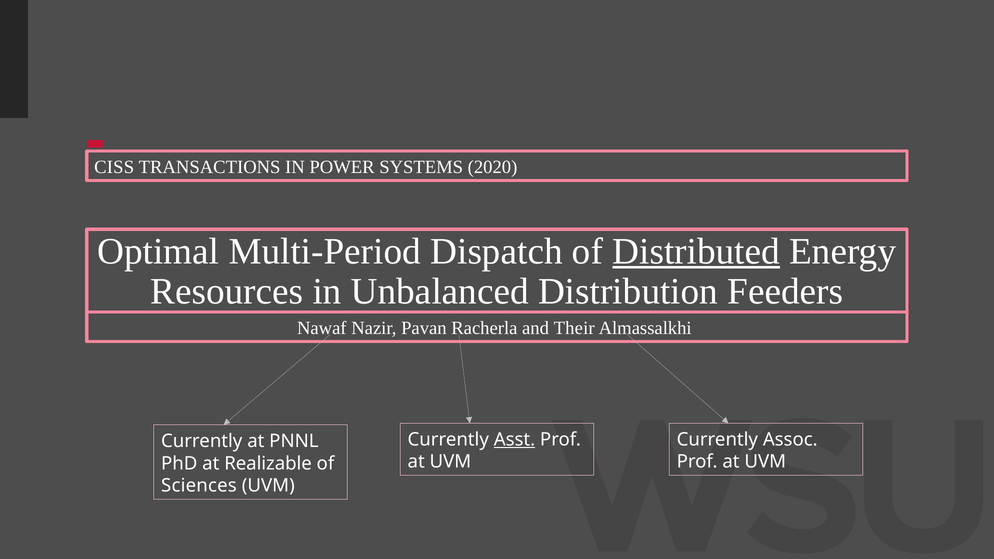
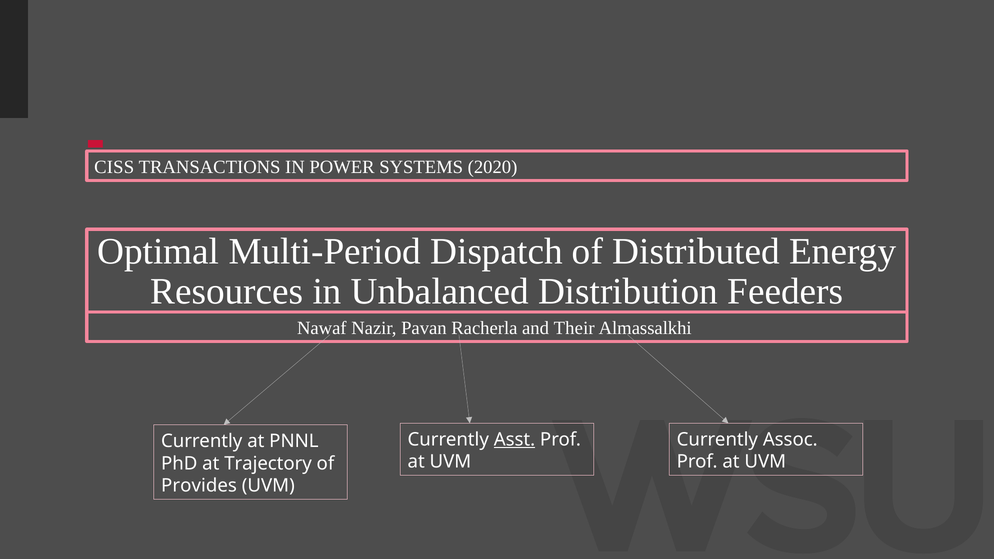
Distributed underline: present -> none (696, 251)
Realizable: Realizable -> Trajectory (268, 463)
Sciences: Sciences -> Provides (199, 486)
